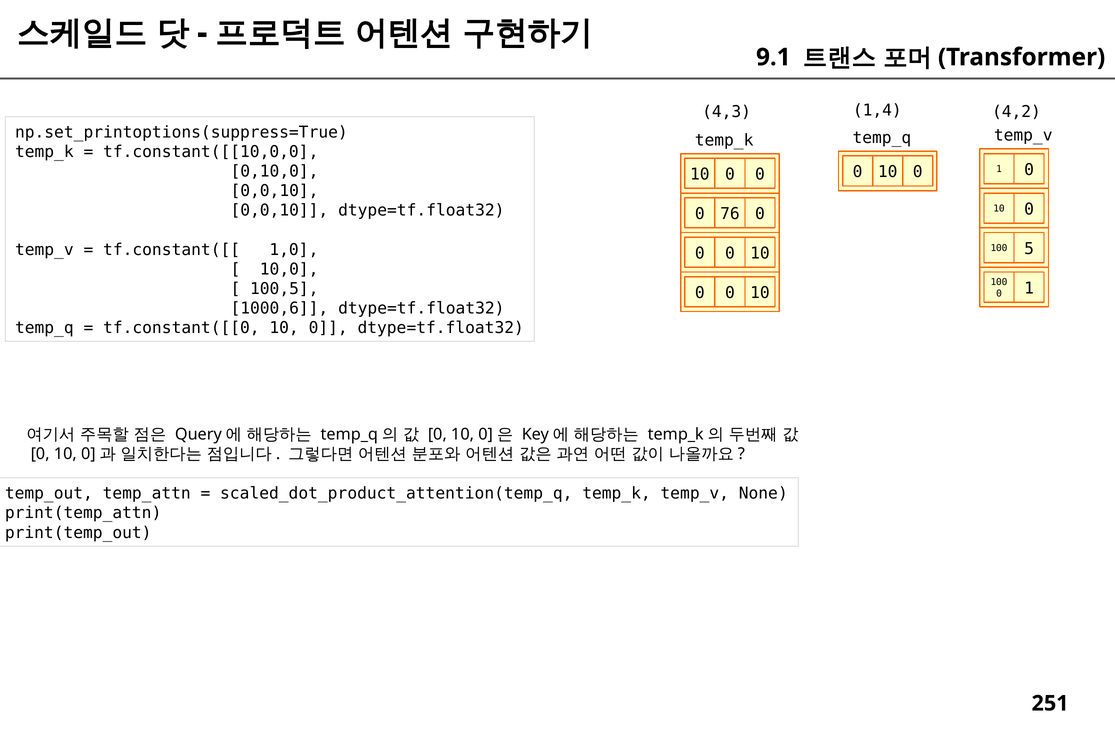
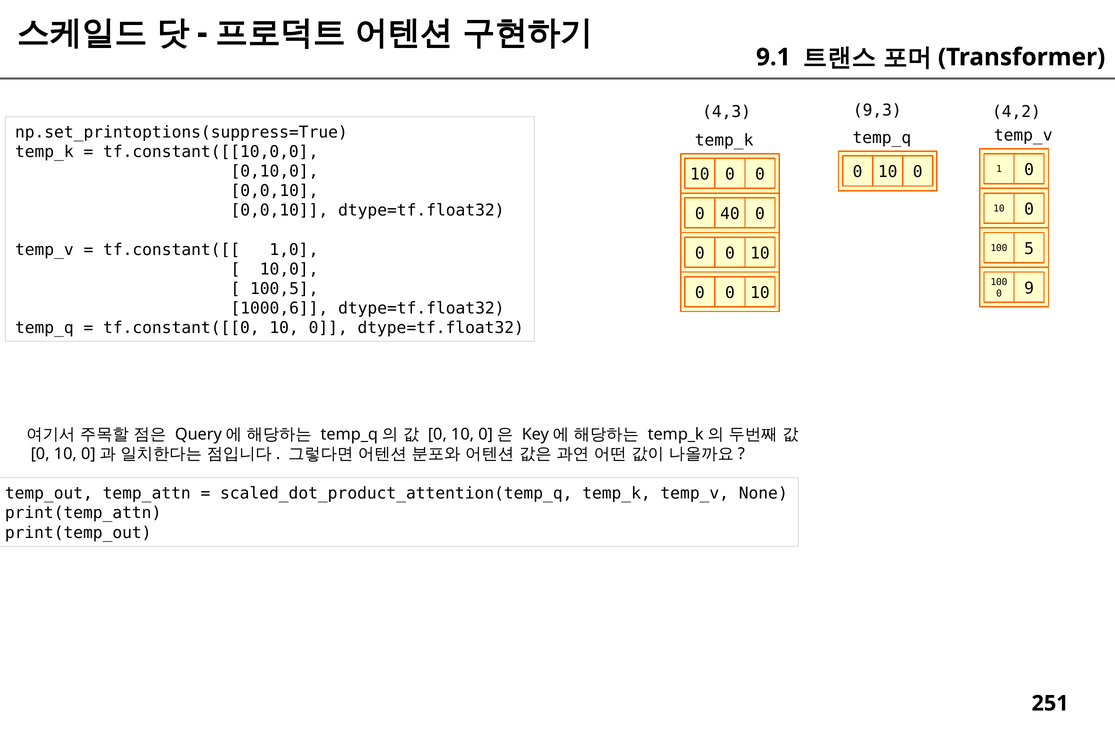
1,4: 1,4 -> 9,3 (877, 110)
76: 76 -> 40 (730, 214)
0 1: 1 -> 9 (1029, 288)
